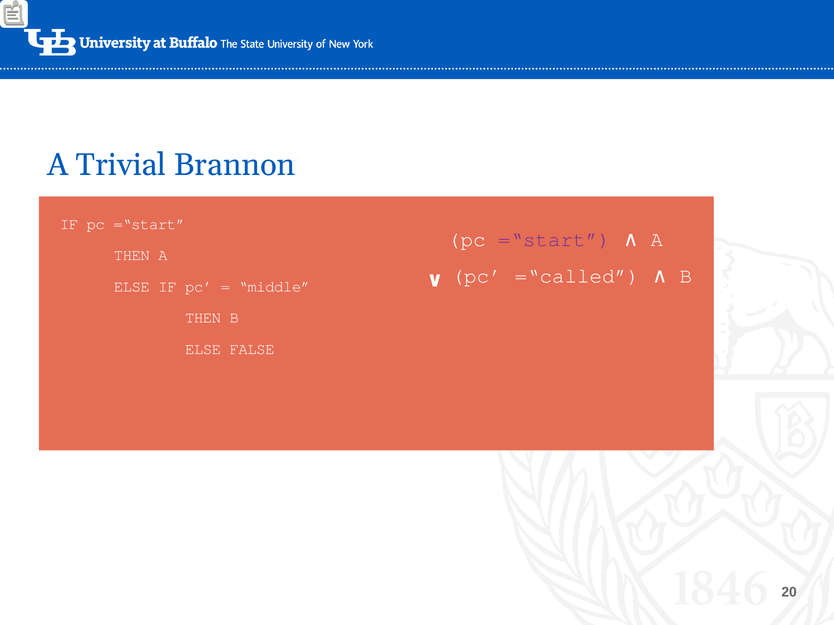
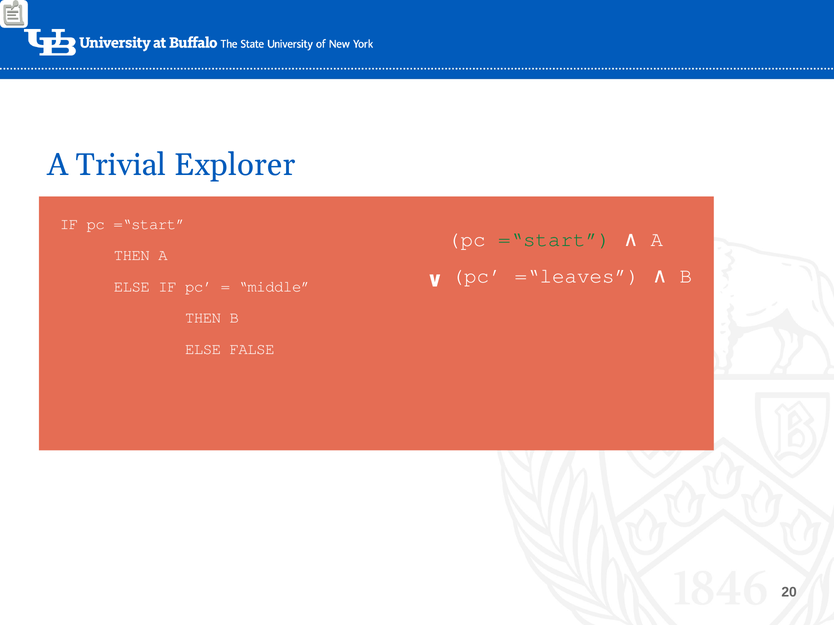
Brannon: Brannon -> Explorer (235, 165)
=“start colour: purple -> green (554, 239)
=“called: =“called -> =“leaves (577, 276)
